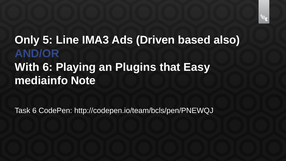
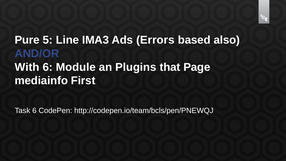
Only: Only -> Pure (27, 40)
Driven: Driven -> Errors (155, 40)
Playing: Playing -> Module (76, 67)
Easy: Easy -> Page (197, 67)
Note: Note -> First (83, 81)
